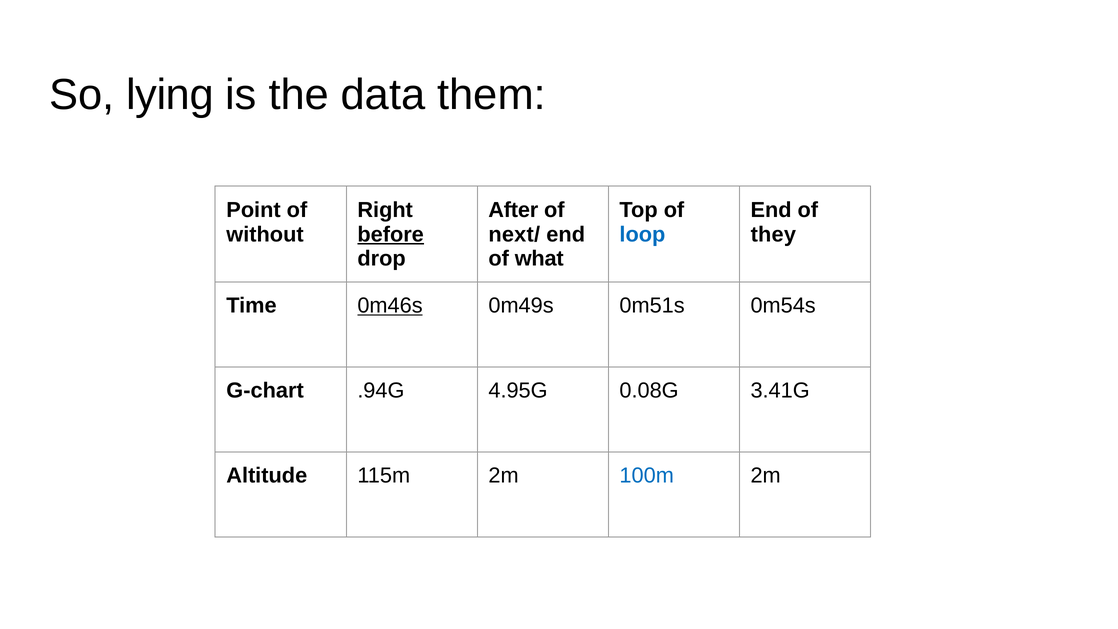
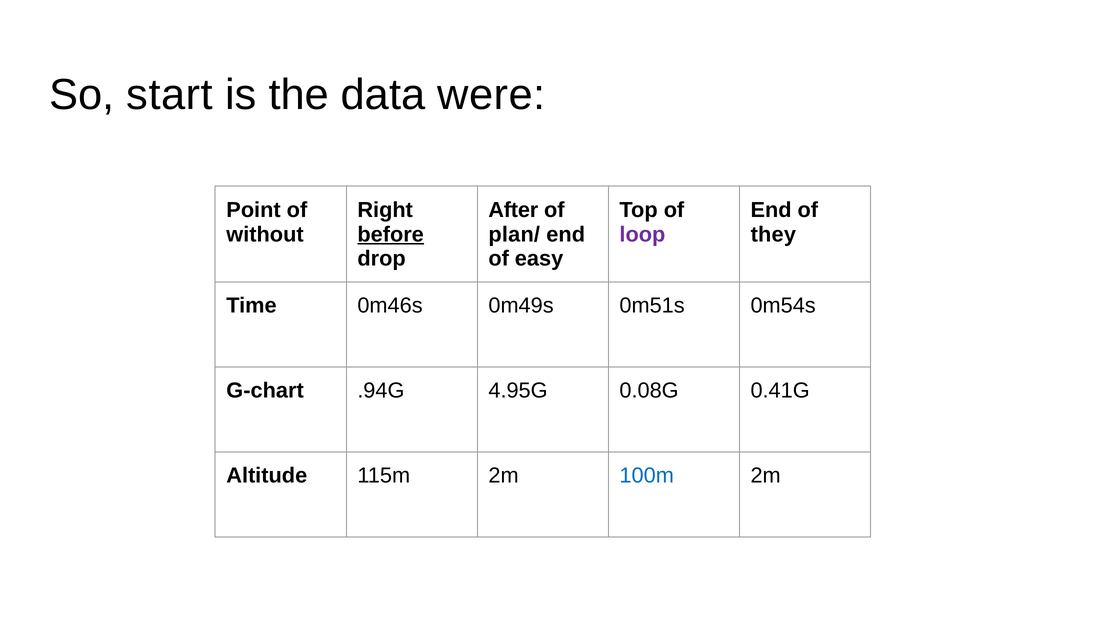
lying: lying -> start (170, 95)
them: them -> were (491, 95)
next/: next/ -> plan/ (514, 234)
loop colour: blue -> purple (642, 234)
what: what -> easy (539, 259)
0m46s underline: present -> none (390, 306)
3.41G: 3.41G -> 0.41G (780, 391)
